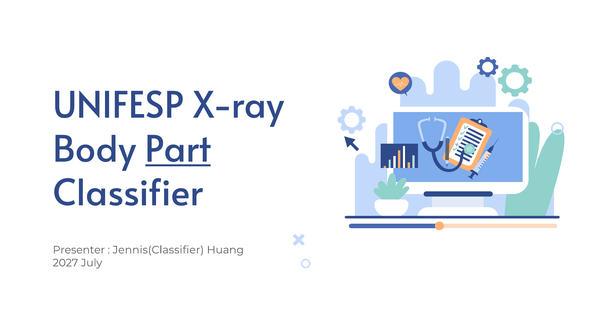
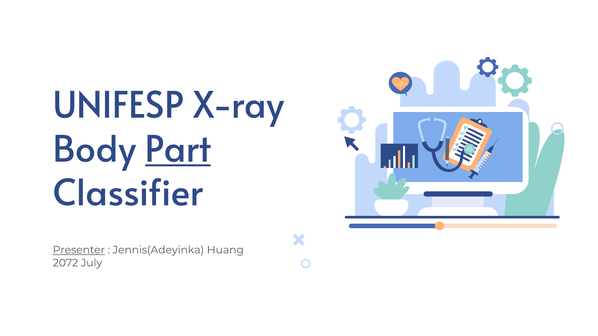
Presenter underline: none -> present (79, 250)
Jennis(Classifier: Jennis(Classifier -> Jennis(Adeyinka (158, 250)
2027: 2027 -> 2072 (65, 263)
